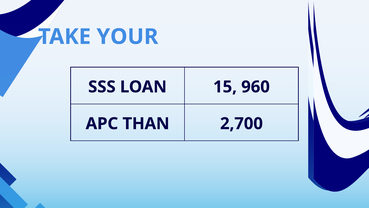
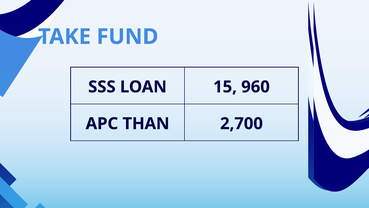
YOUR: YOUR -> FUND (127, 37)
